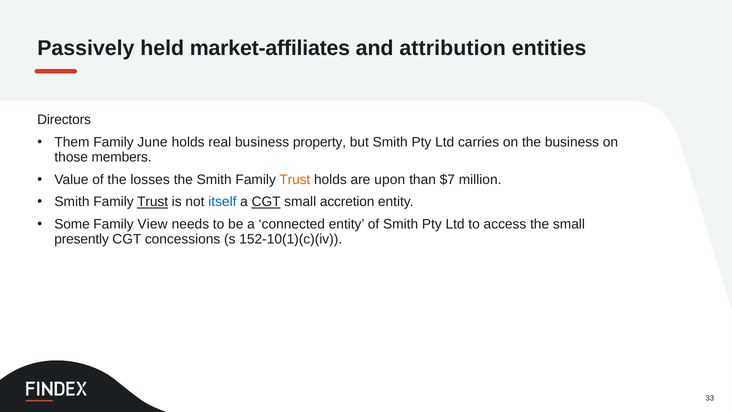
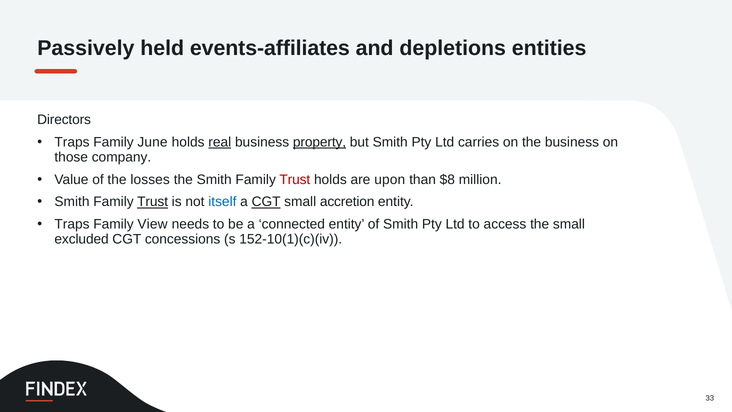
market-affiliates: market-affiliates -> events-affiliates (270, 48)
attribution: attribution -> depletions (453, 48)
Them: Them -> Traps (72, 142)
real underline: none -> present (220, 142)
property underline: none -> present (320, 142)
members: members -> company (121, 157)
Trust colour: orange -> red (295, 179)
$7: $7 -> $8 (447, 179)
Some: Some -> Traps (72, 224)
presently: presently -> excluded (82, 239)
